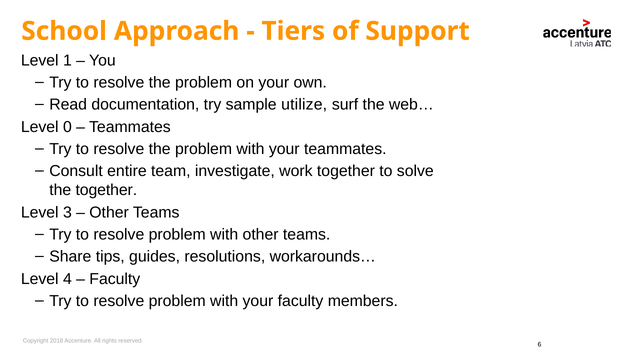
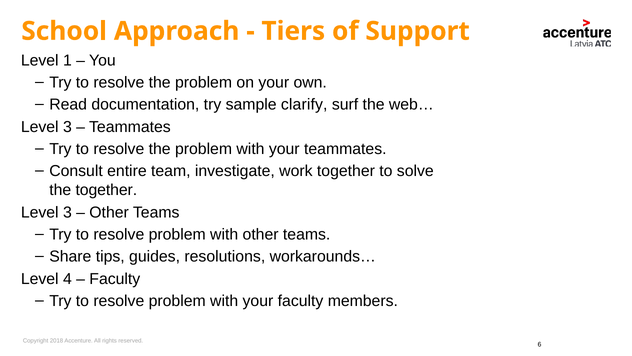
utilize: utilize -> clarify (304, 104)
0: 0 -> 3 (67, 127)
